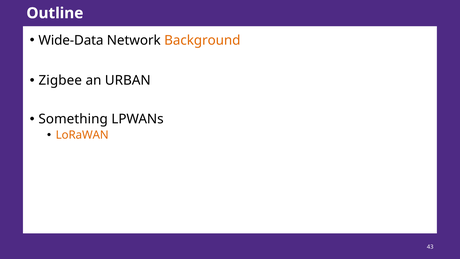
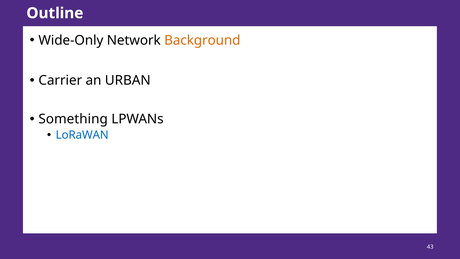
Wide-Data: Wide-Data -> Wide-Only (71, 40)
Zigbee: Zigbee -> Carrier (60, 80)
LoRaWAN colour: orange -> blue (82, 135)
